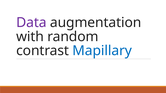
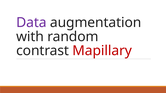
Mapillary colour: blue -> red (102, 51)
